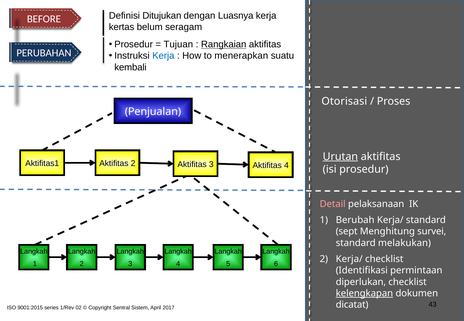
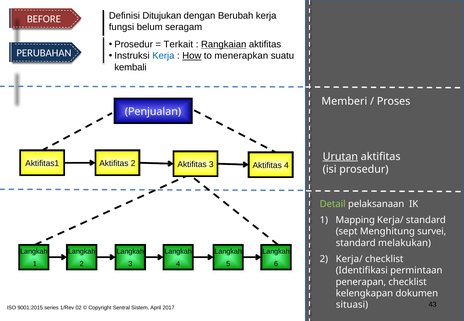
Luasnya: Luasnya -> Berubah (236, 16)
kertas: kertas -> fungsi (122, 27)
Tujuan: Tujuan -> Terkait (178, 44)
How underline: none -> present (192, 56)
Otorisasi: Otorisasi -> Memberi (344, 101)
Detail colour: pink -> light green (333, 204)
Berubah: Berubah -> Mapping (355, 220)
diperlukan: diperlukan -> penerapan (361, 282)
kelengkapan underline: present -> none (364, 294)
dicatat: dicatat -> situasi (352, 305)
